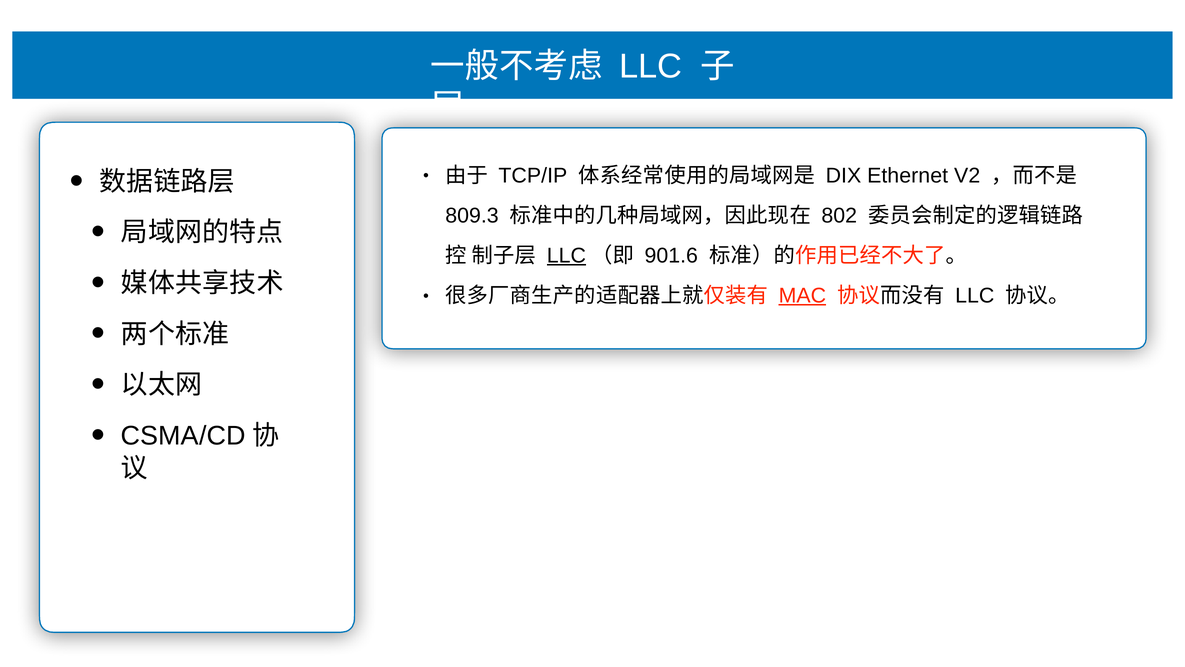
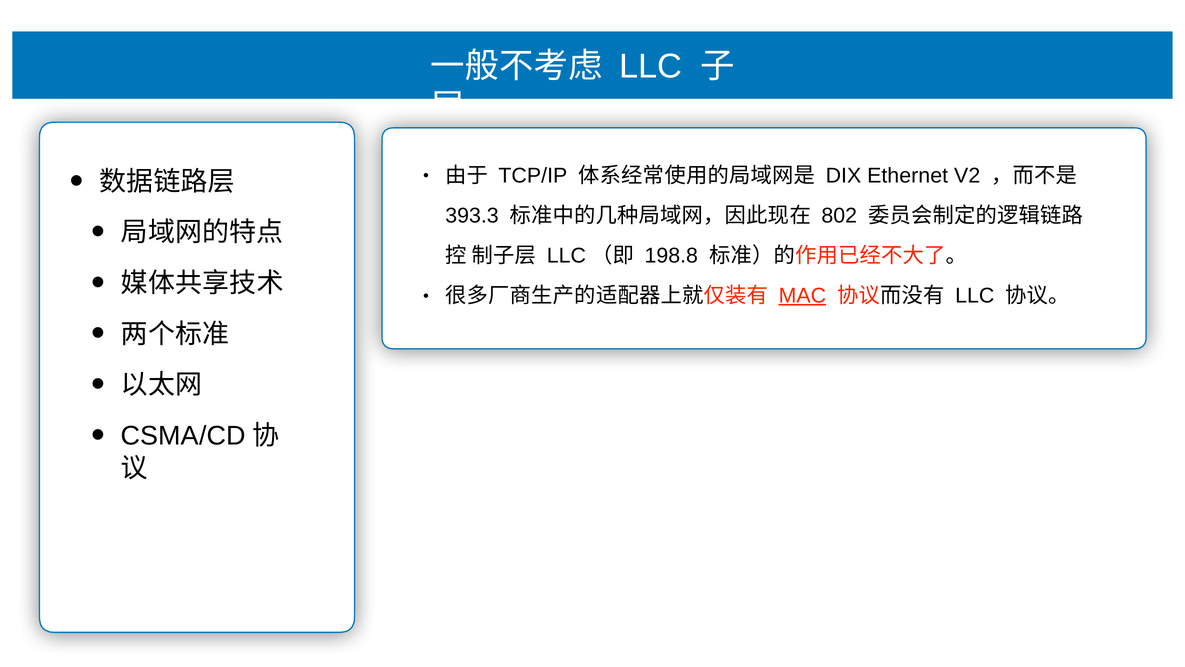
809.3: 809.3 -> 393.3 (472, 216)
LLC underline: present -> none (566, 255)
901.6: 901.6 -> 198.8 (671, 255)
